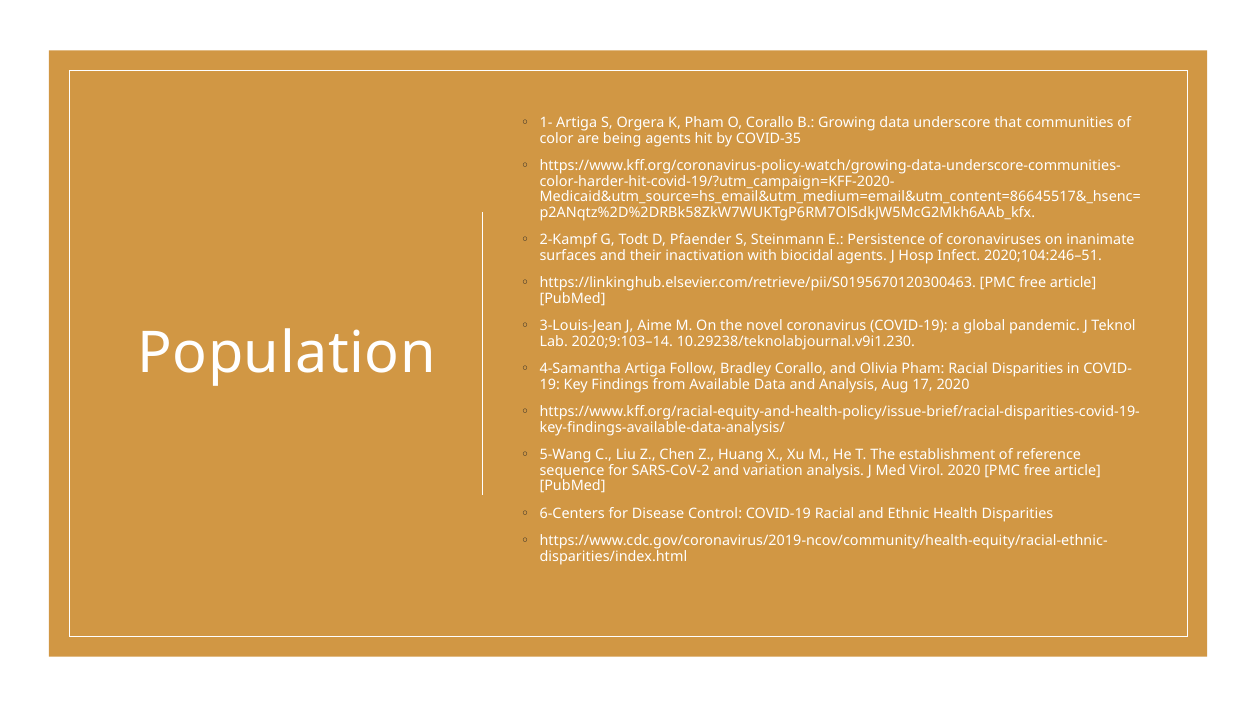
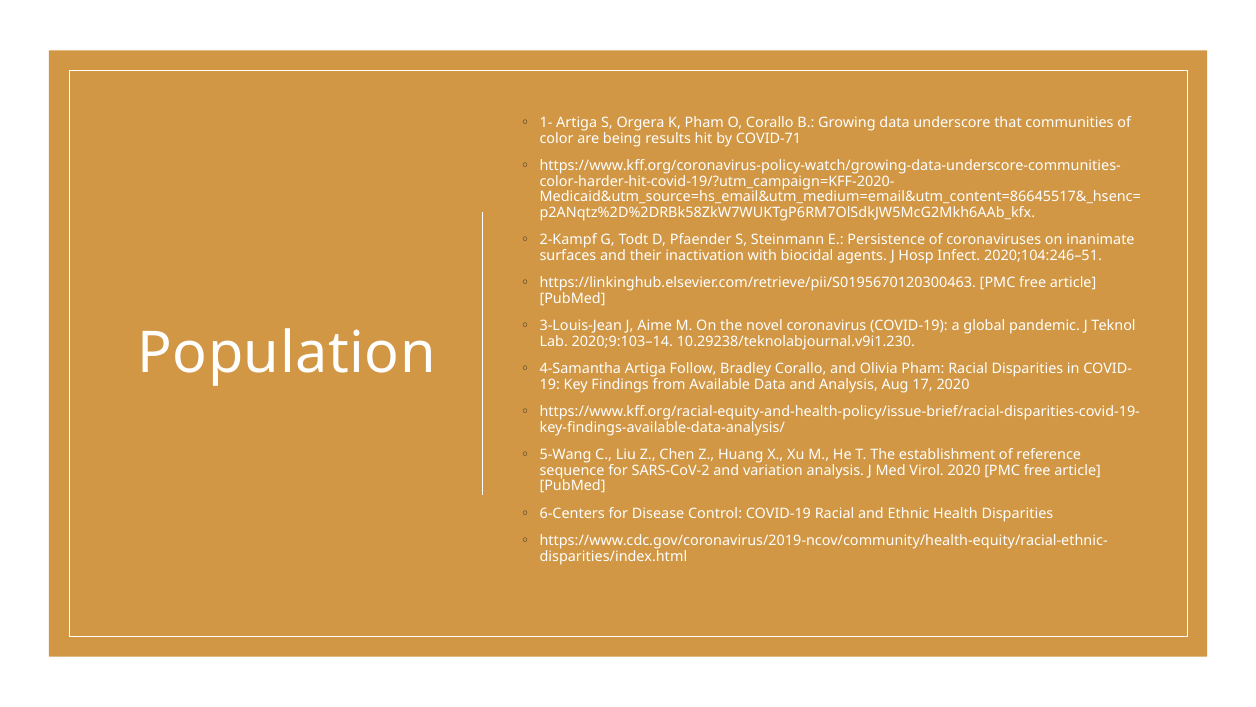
being agents: agents -> results (668, 138)
COVID-35: COVID-35 -> COVID-71 (768, 138)
